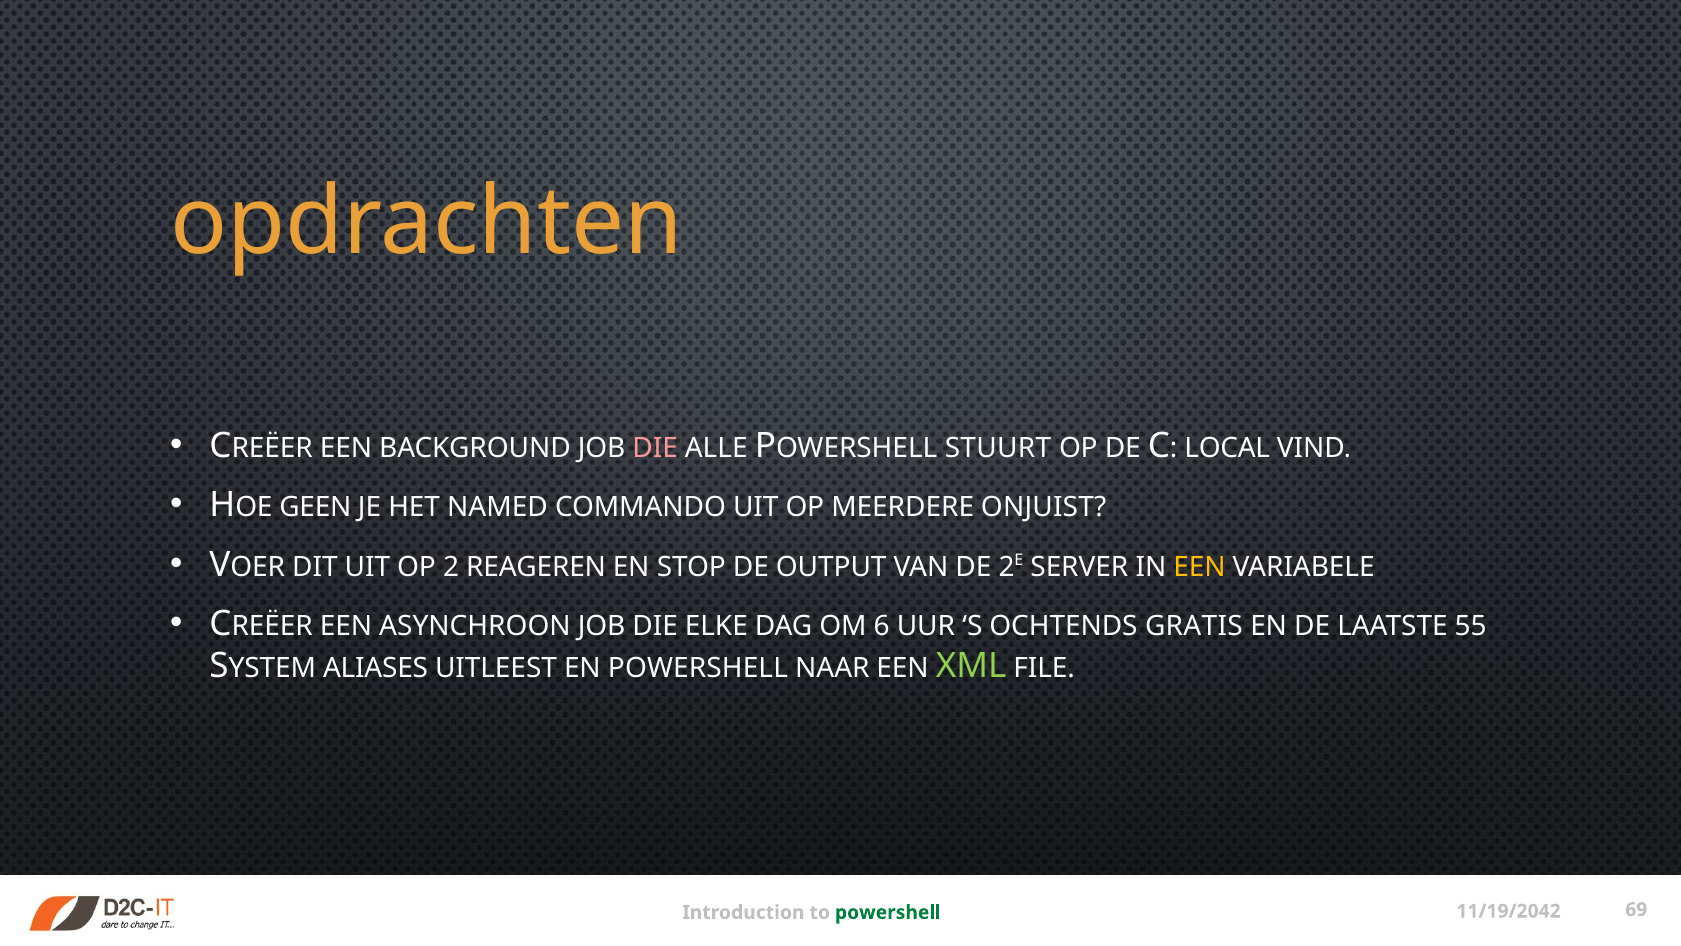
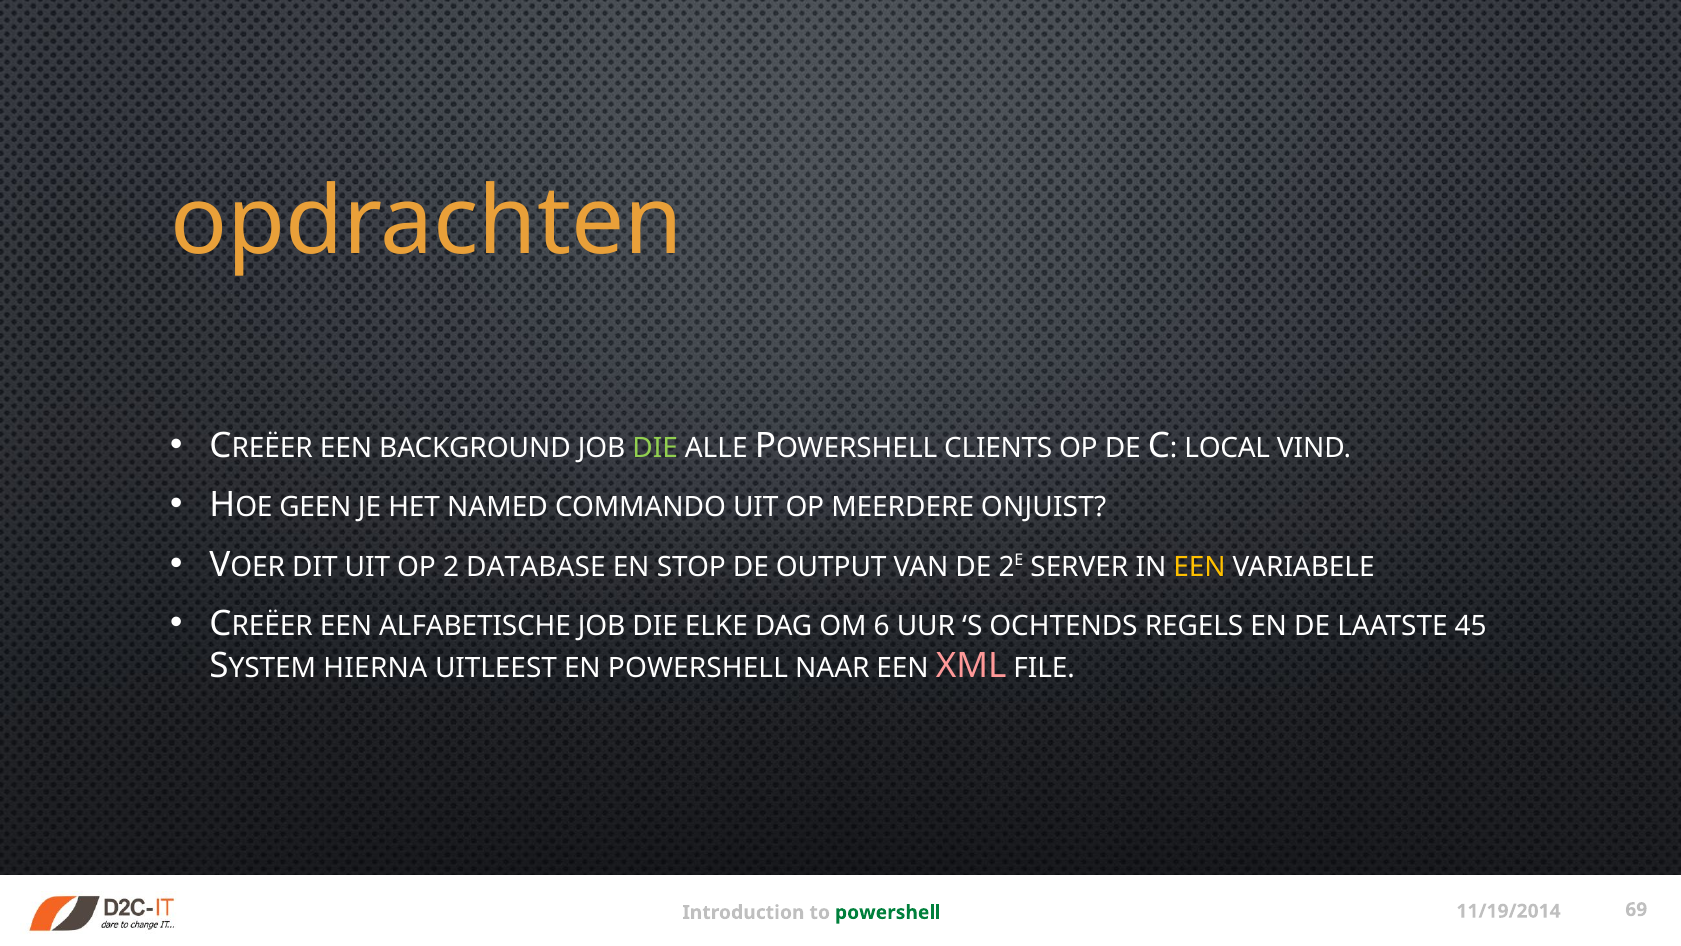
DIE colour: pink -> light green (655, 448)
STUURT: STUURT -> CLIENTS (998, 448)
REAGEREN: REAGEREN -> DATABASE (536, 567)
ASYNCHROON: ASYNCHROON -> ALFABETISCHE (475, 626)
GRATIS: GRATIS -> REGELS (1194, 626)
55: 55 -> 45 (1471, 626)
ALIASES: ALIASES -> HIERNA (375, 668)
XML colour: light green -> pink (971, 666)
11/19/2042: 11/19/2042 -> 11/19/2014 (1509, 911)
